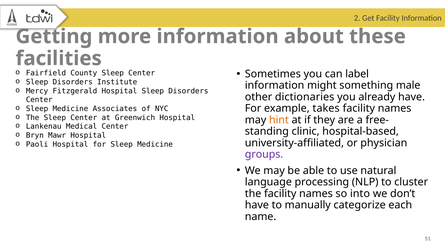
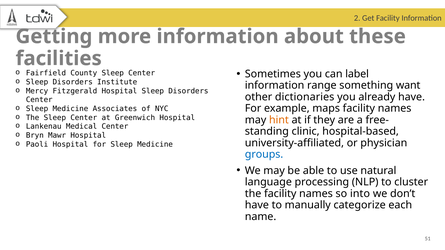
might: might -> range (322, 86)
male: male -> want (408, 86)
takes: takes -> maps (326, 109)
groups colour: purple -> blue (264, 155)
